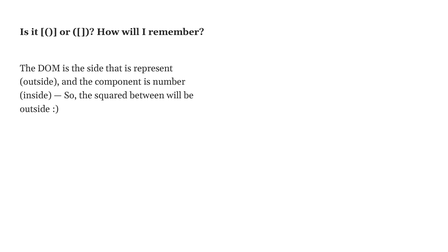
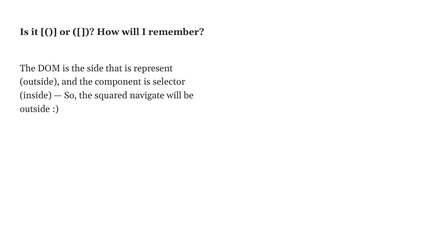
number: number -> selector (169, 82)
between: between -> navigate (147, 96)
